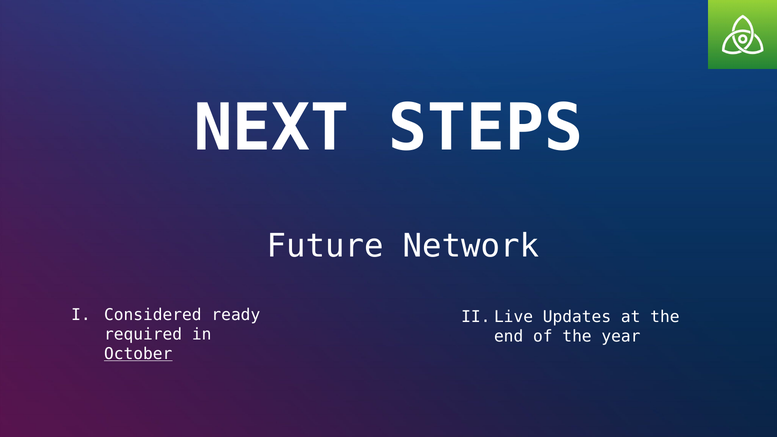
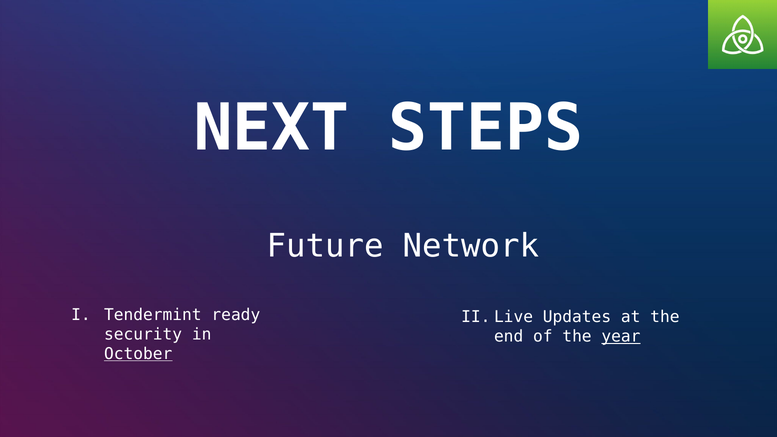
Considered: Considered -> Tendermint (153, 315)
required: required -> security (143, 334)
year underline: none -> present (621, 336)
